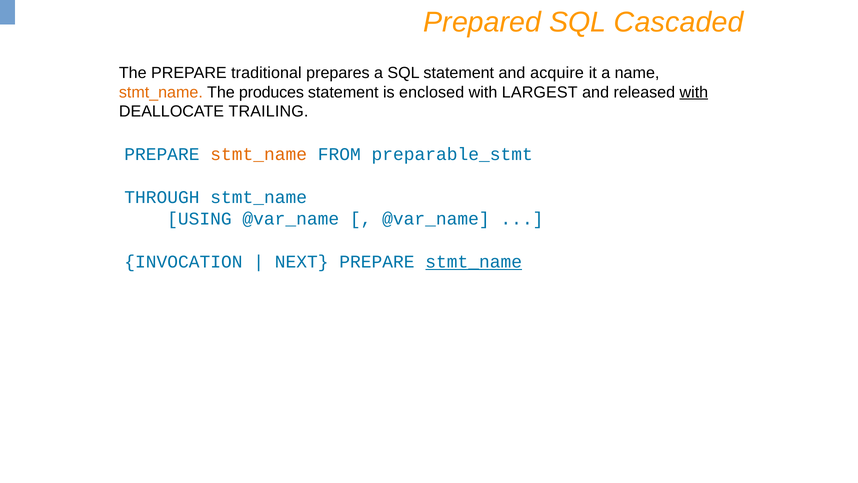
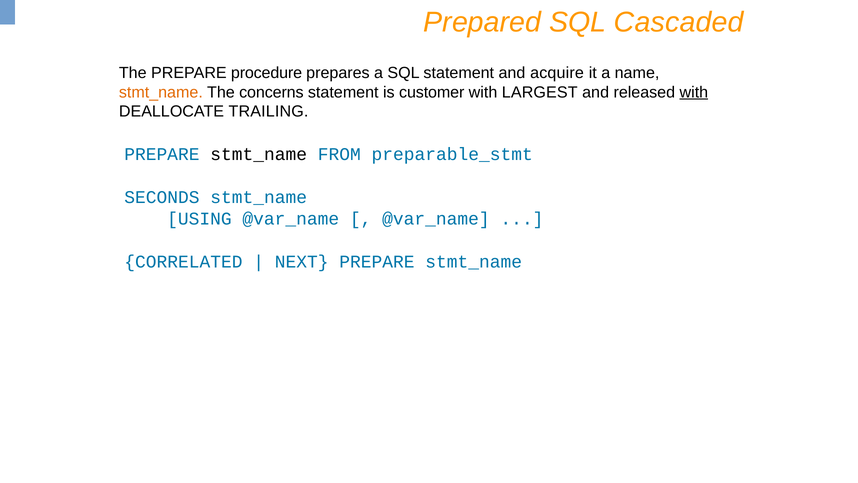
traditional: traditional -> procedure (267, 73)
produces: produces -> concerns (271, 92)
enclosed: enclosed -> customer (432, 92)
stmt_name colour: orange -> black (259, 154)
THROUGH: THROUGH -> SECONDS (162, 197)
INVOCATION: INVOCATION -> CORRELATED (183, 262)
stmt_name underline: present -> none (474, 262)
